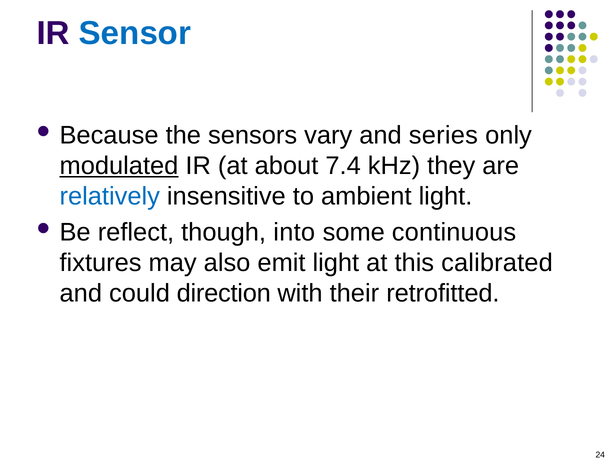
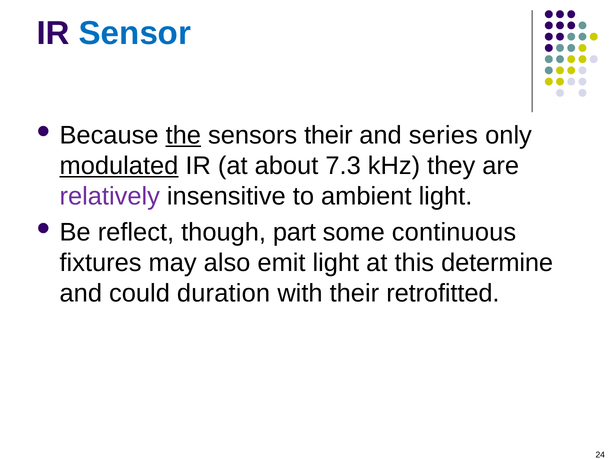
the underline: none -> present (183, 135)
sensors vary: vary -> their (328, 135)
7.4: 7.4 -> 7.3 (343, 166)
relatively colour: blue -> purple (110, 196)
into: into -> part (294, 232)
calibrated: calibrated -> determine (497, 262)
direction: direction -> duration (224, 293)
